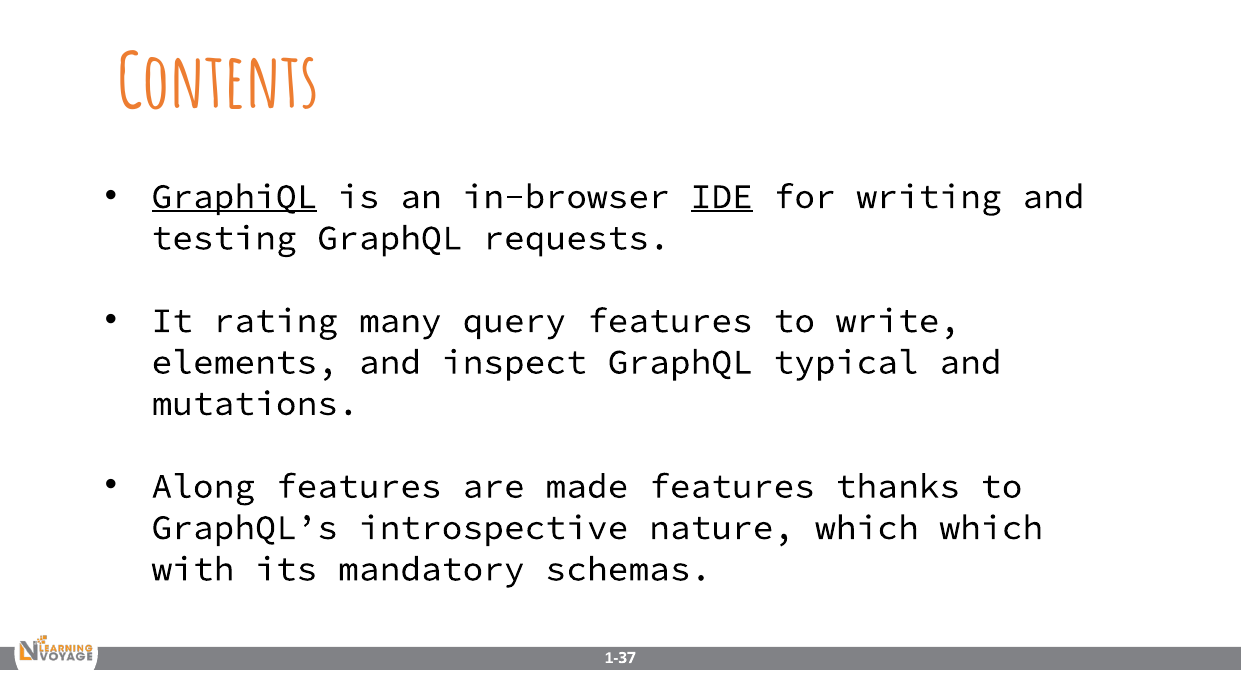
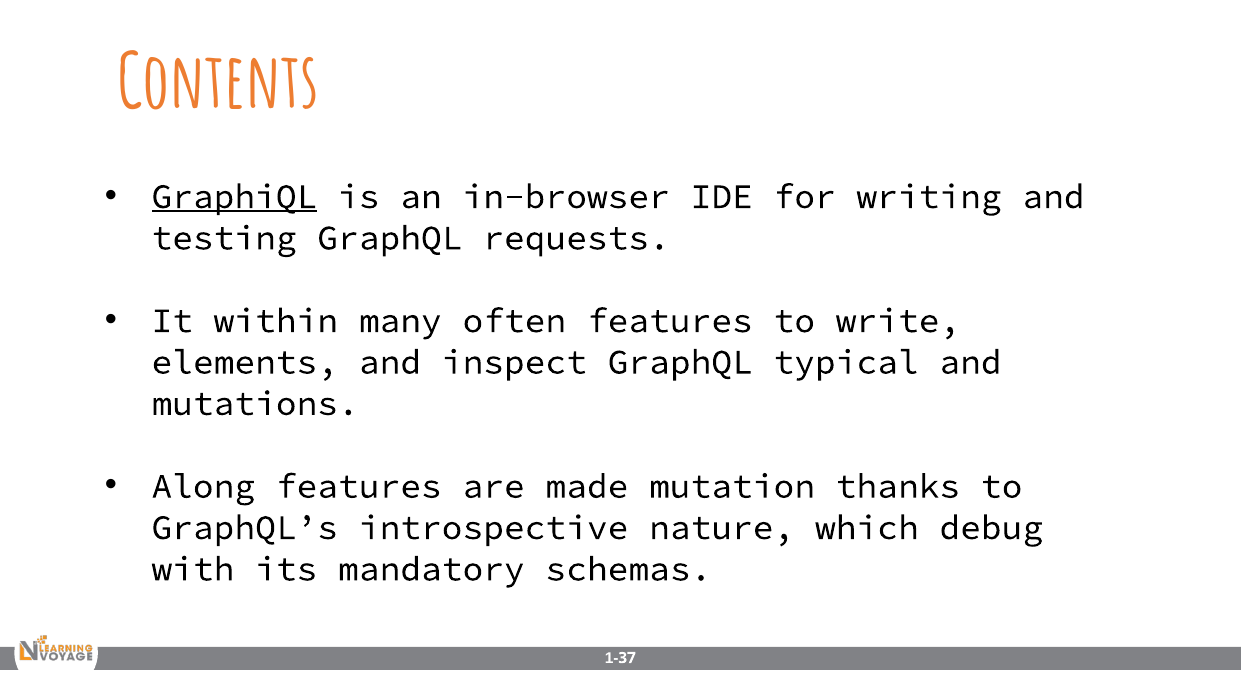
IDE underline: present -> none (722, 197)
rating: rating -> within (276, 321)
query: query -> often (514, 321)
made features: features -> mutation (732, 486)
which which: which -> debug (991, 528)
